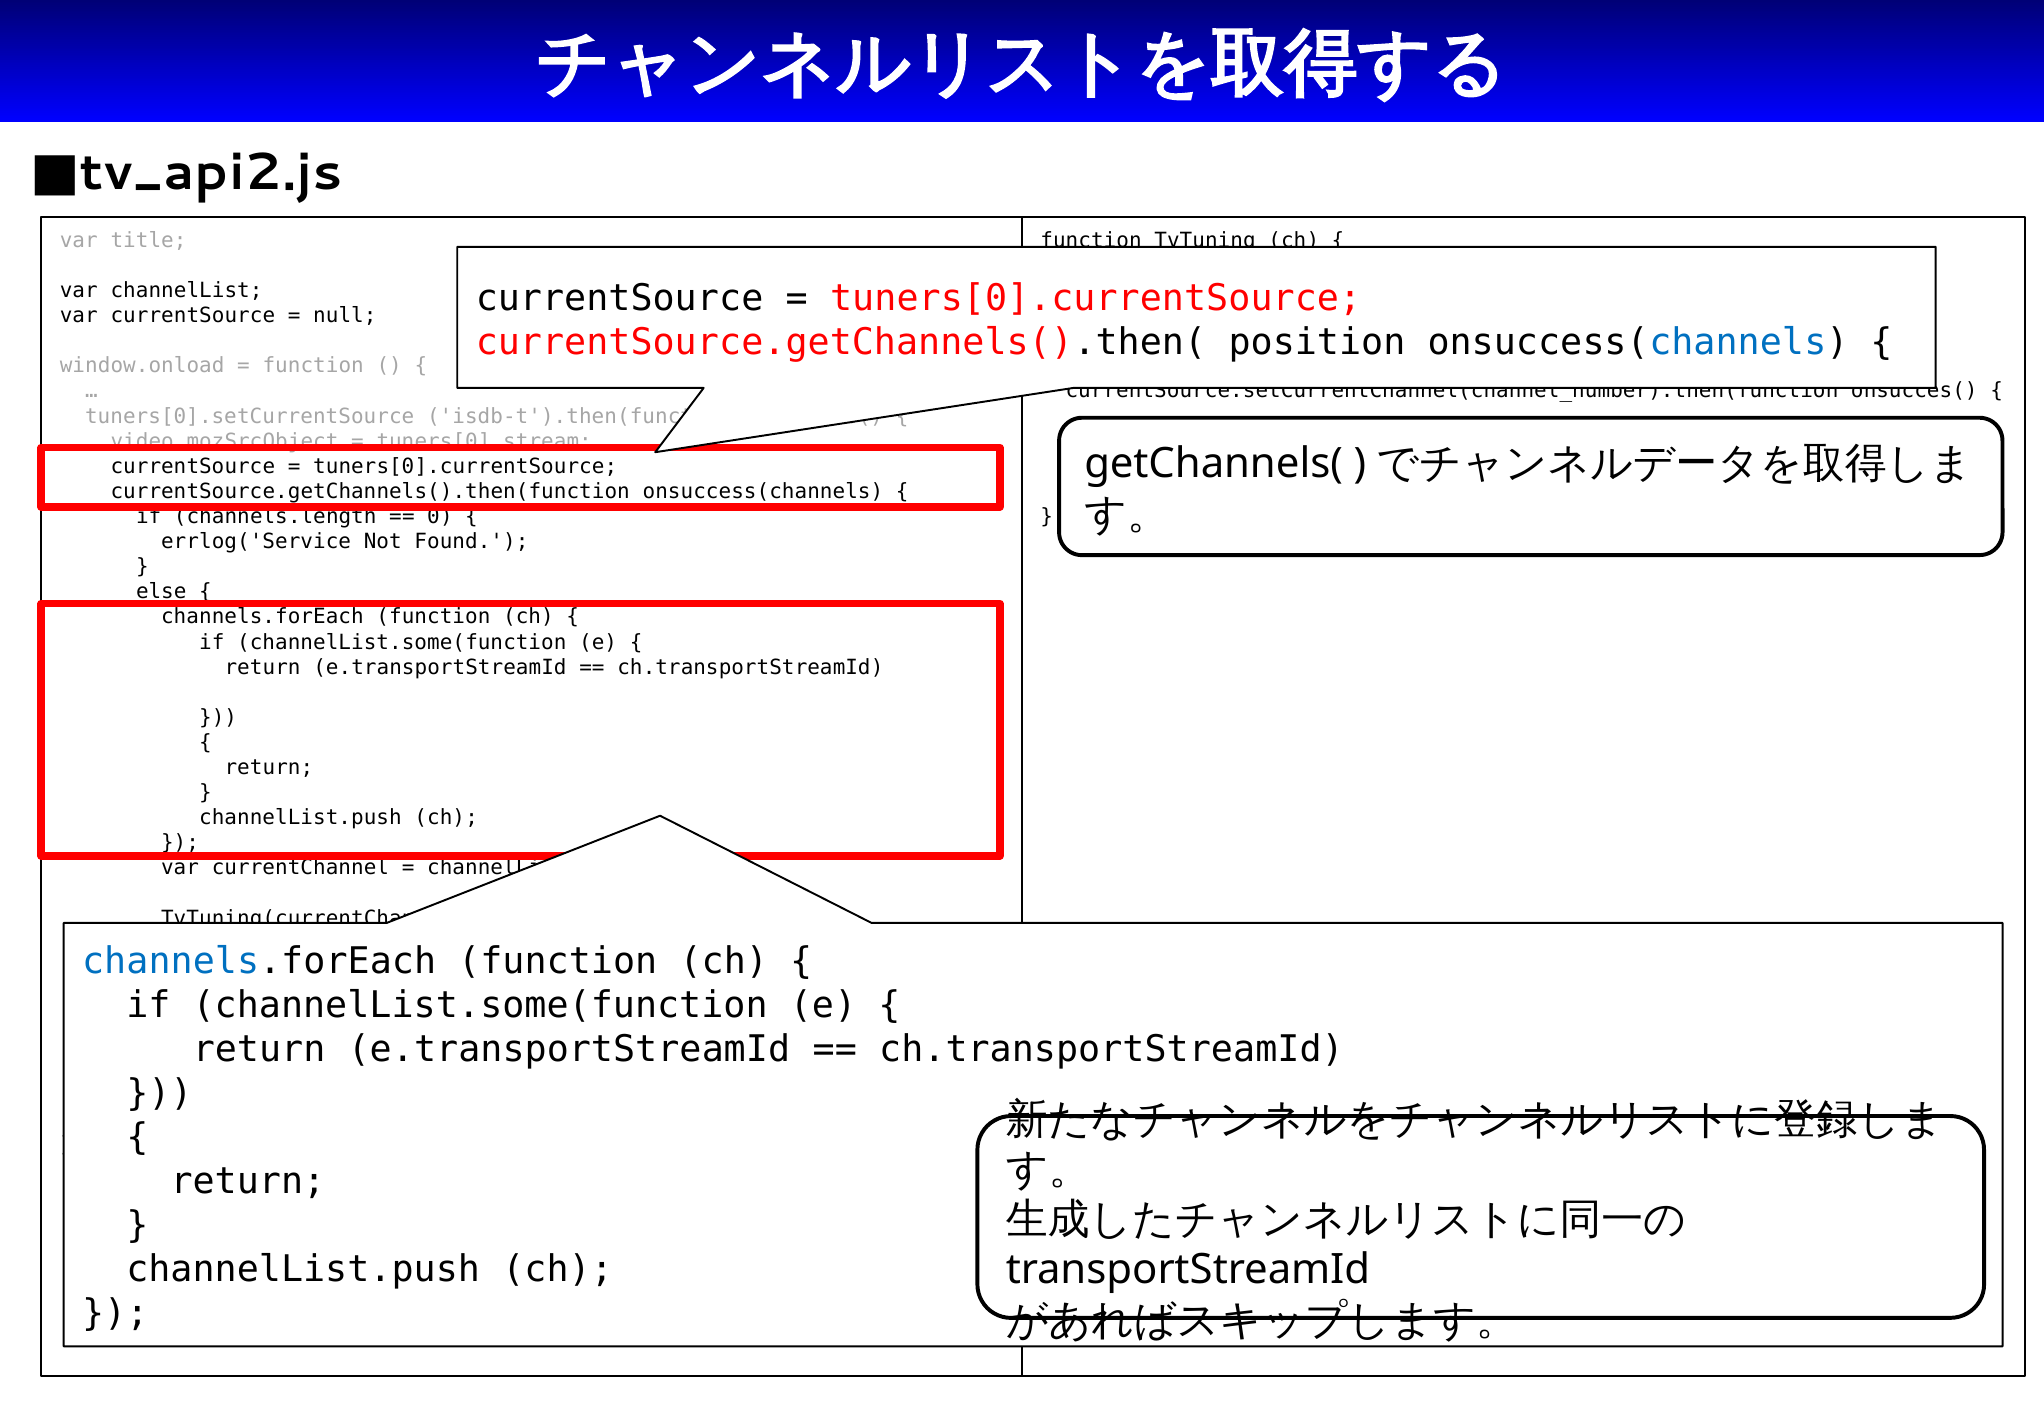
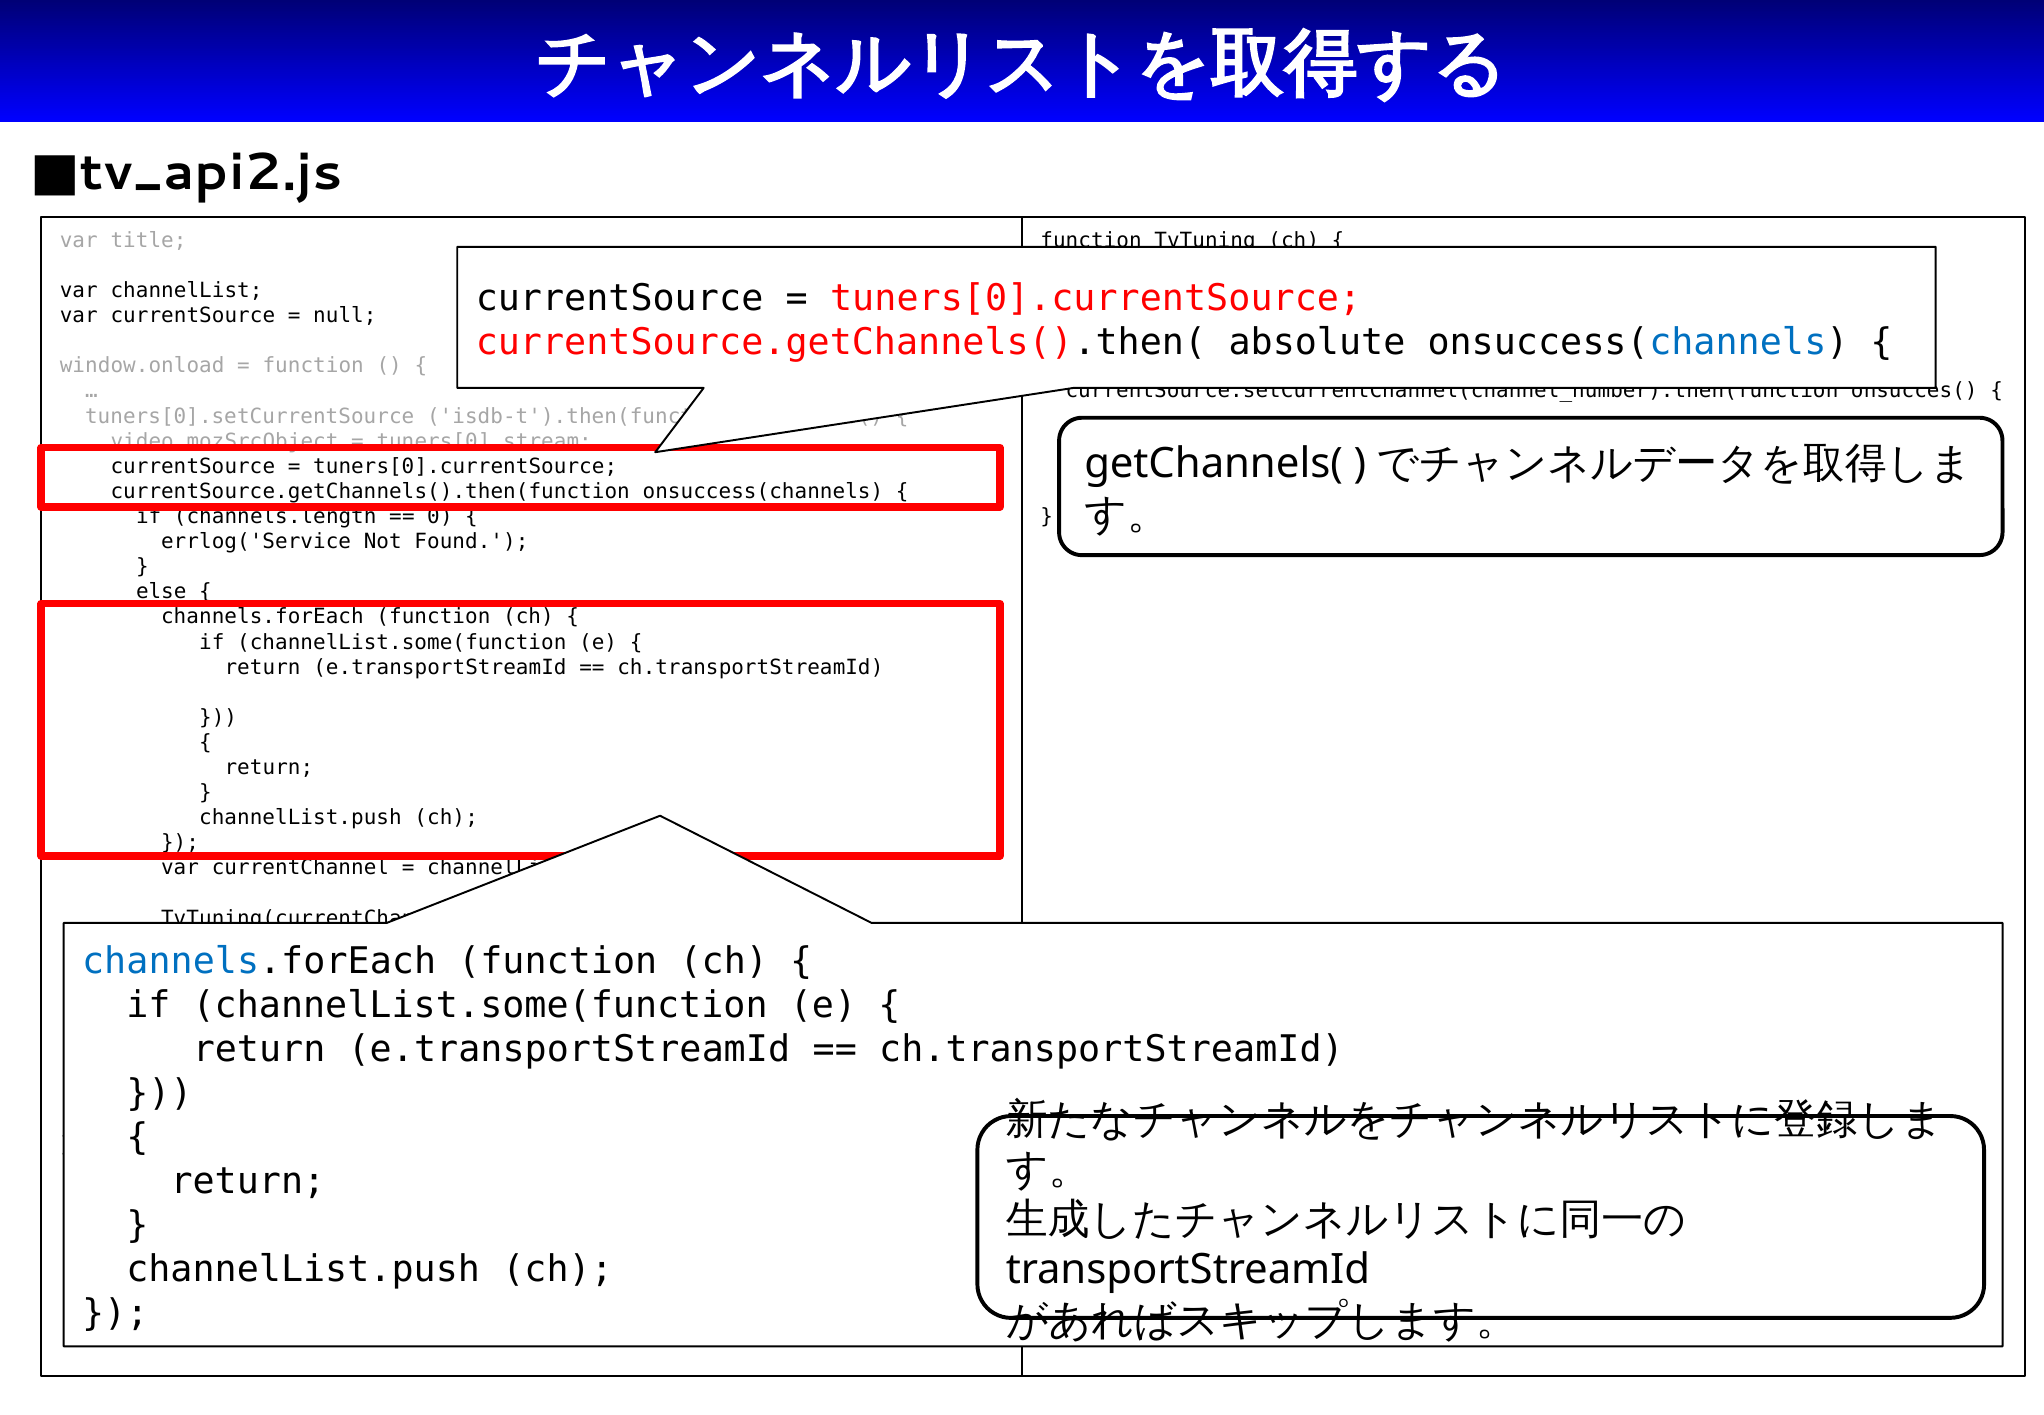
position: position -> absolute (1317, 342)
